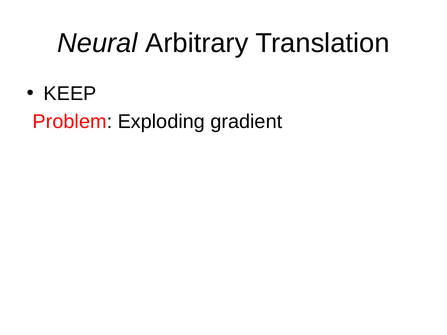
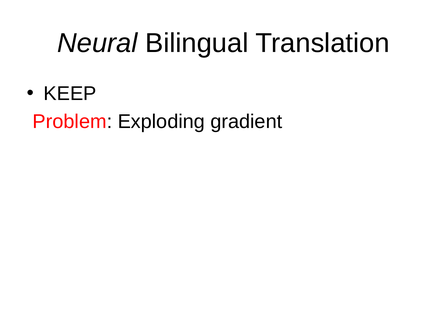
Arbitrary: Arbitrary -> Bilingual (197, 43)
